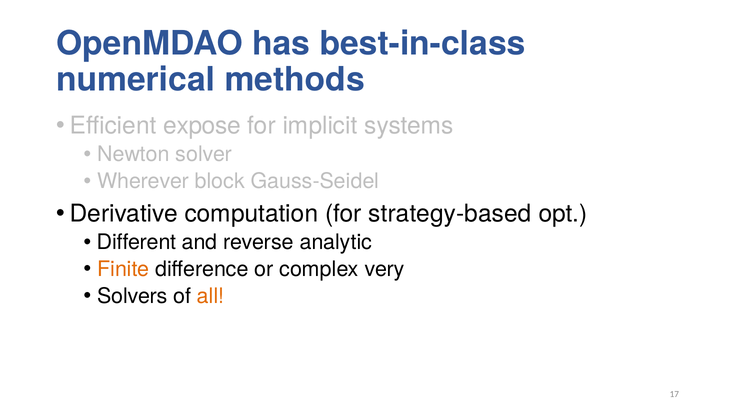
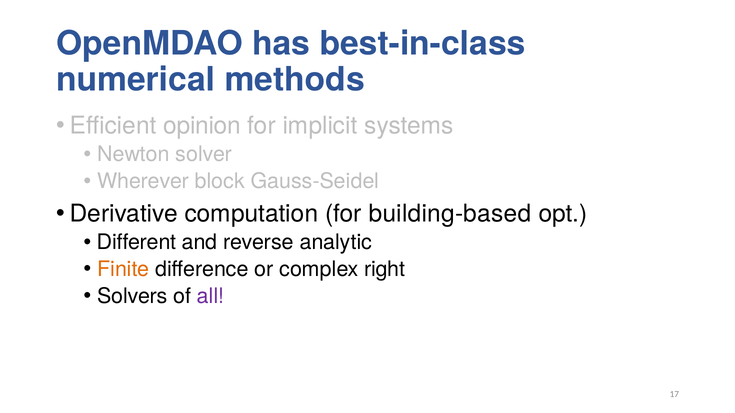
expose: expose -> opinion (202, 126)
strategy-based: strategy-based -> building-based (450, 214)
very: very -> right (385, 269)
all colour: orange -> purple (211, 296)
